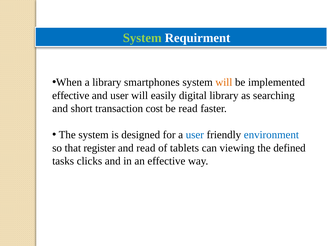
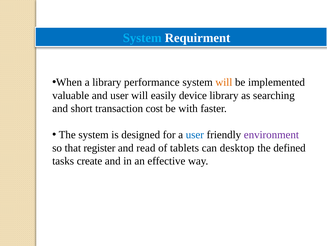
System colour: light green -> light blue (142, 38)
smartphones: smartphones -> performance (152, 82)
effective: effective -> valuable (71, 95)
digital: digital -> device (193, 95)
be read: read -> with (188, 108)
environment colour: blue -> purple (271, 134)
viewing: viewing -> desktop (237, 147)
clicks: clicks -> create (89, 161)
